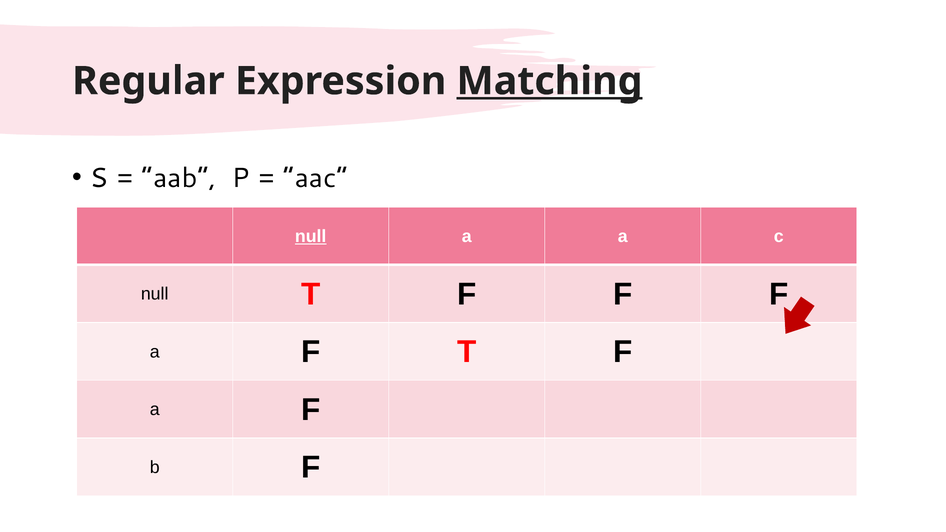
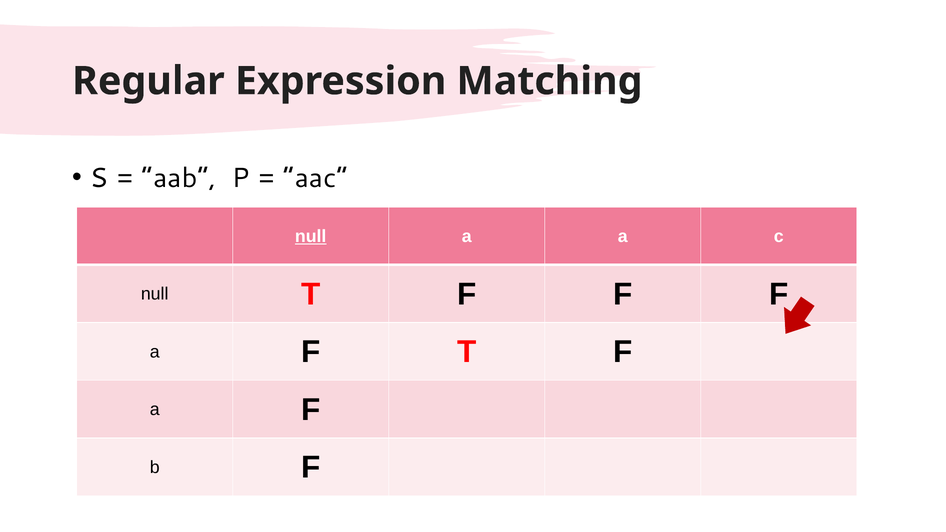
Matching underline: present -> none (550, 81)
